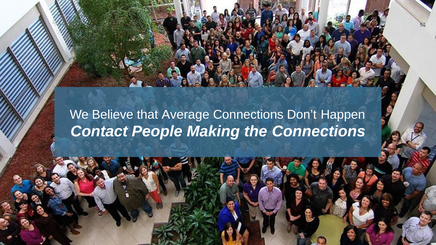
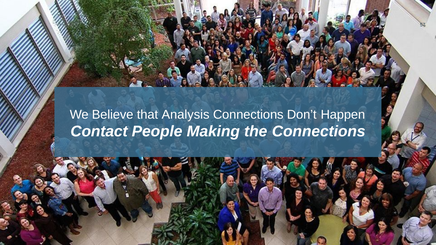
Average: Average -> Analysis (186, 115)
